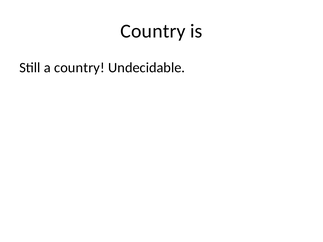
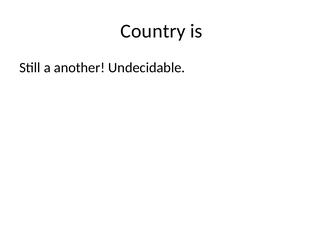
a country: country -> another (79, 68)
